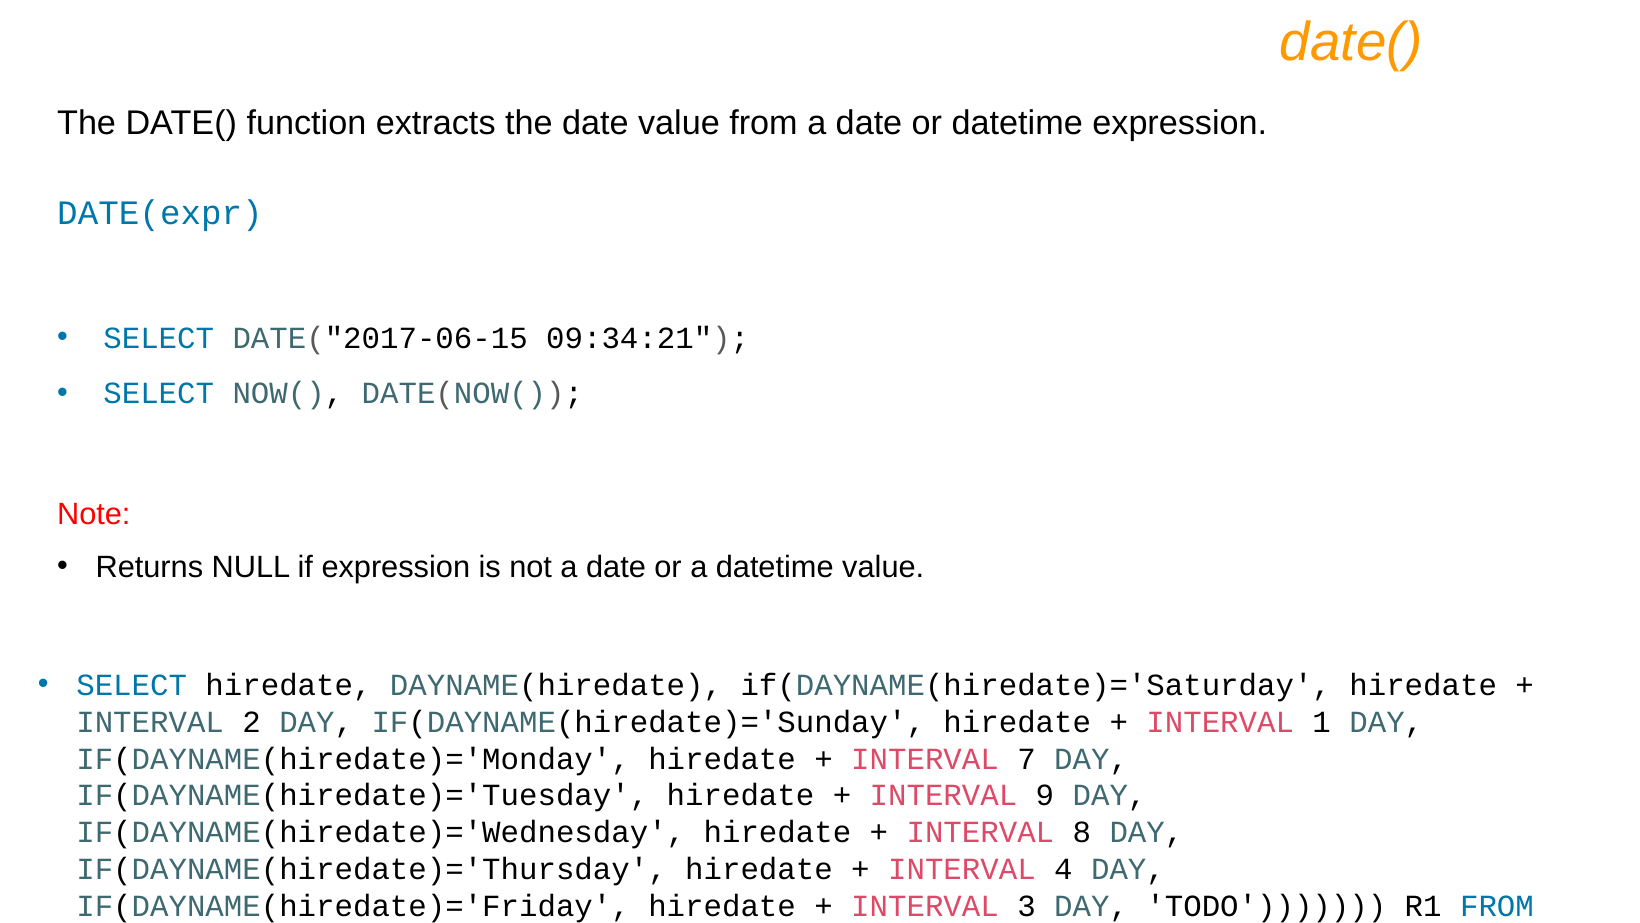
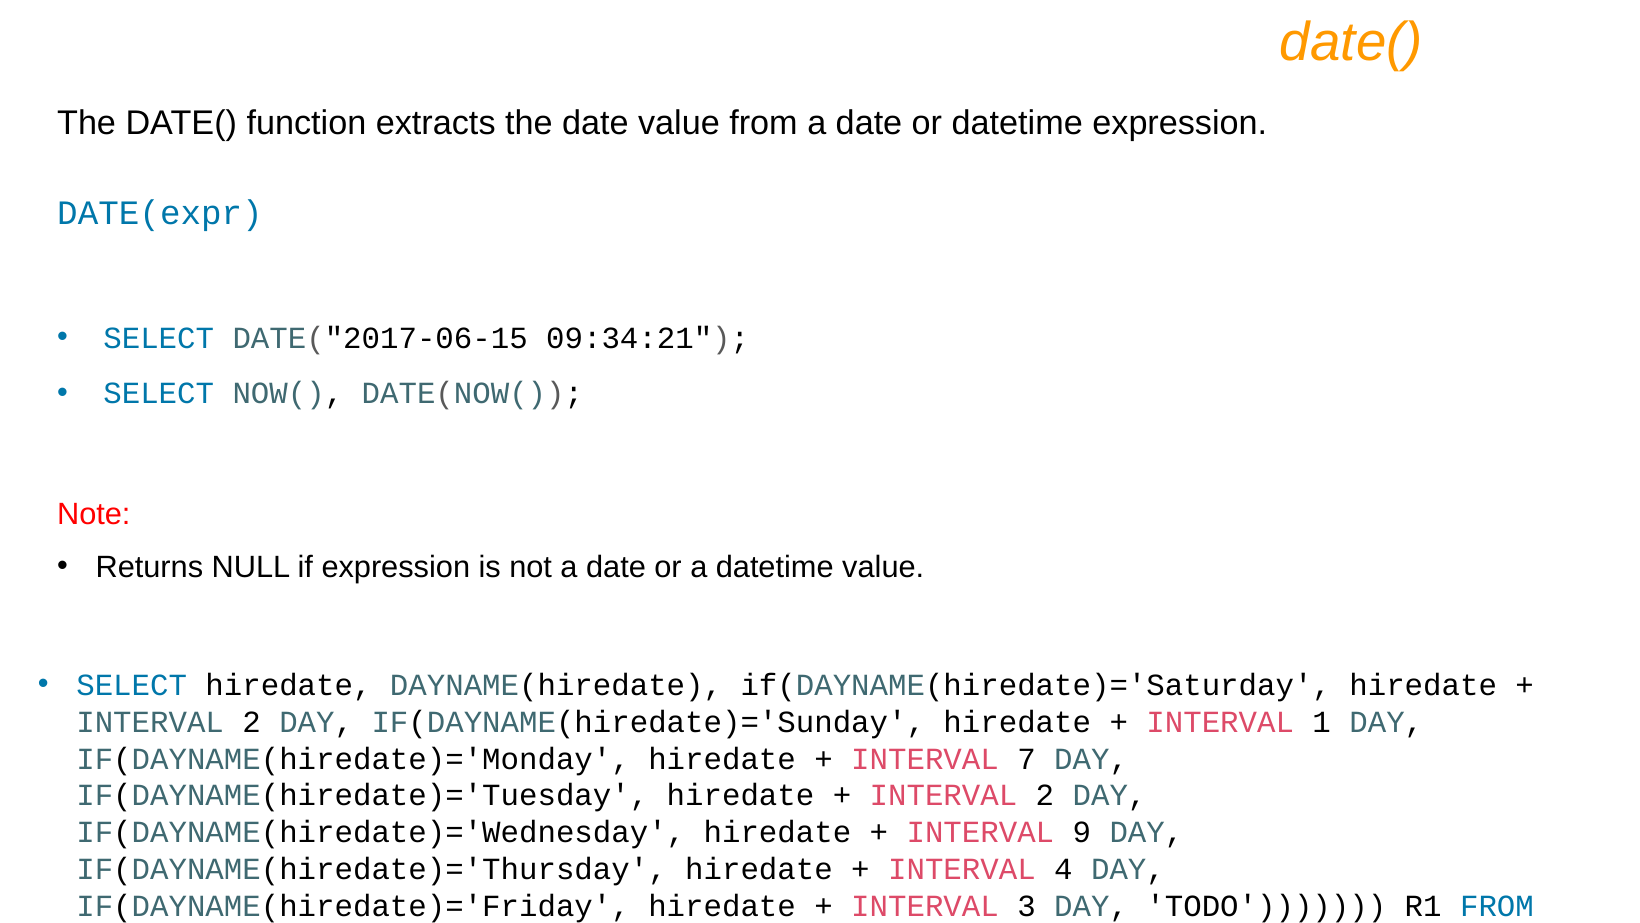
9: 9 -> 2 (1045, 795)
8: 8 -> 9 (1082, 832)
